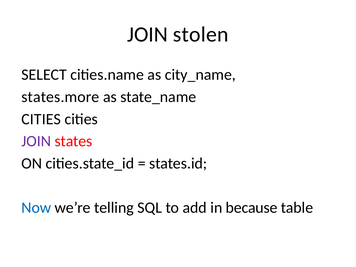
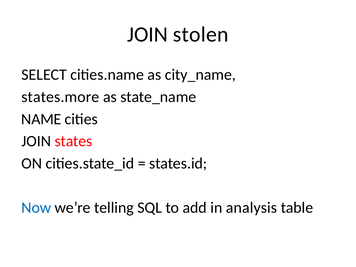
CITIES: CITIES -> NAME (41, 119)
JOIN colour: purple -> black (36, 141)
because: because -> analysis (251, 208)
